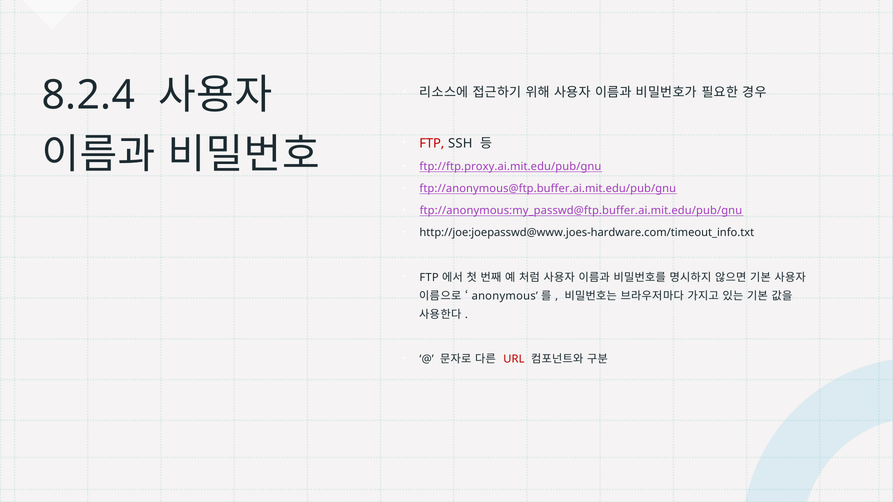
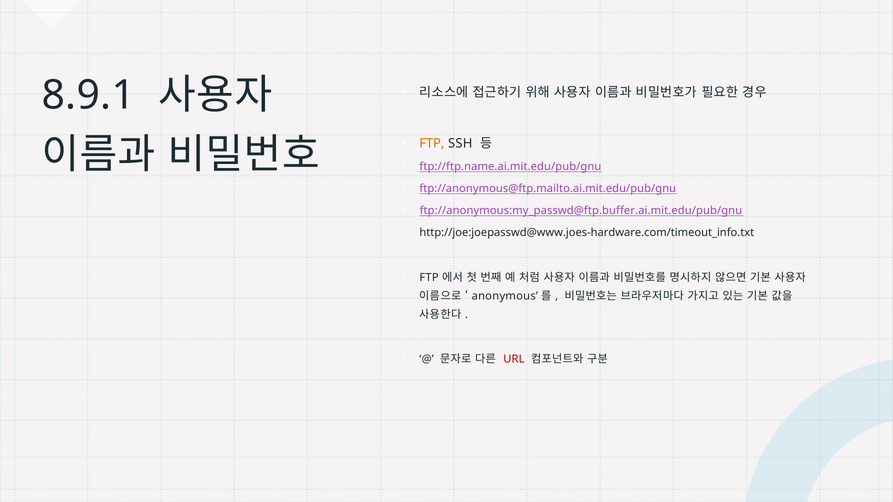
8.2.4: 8.2.4 -> 8.9.1 (88, 95)
FTP colour: red -> orange (432, 144)
ftp://ftp.proxy.ai.mit.edu/pub/gnu: ftp://ftp.proxy.ai.mit.edu/pub/gnu -> ftp://ftp.name.ai.mit.edu/pub/gnu (510, 167)
ftp://anonymous@ftp.buffer.ai.mit.edu/pub/gnu: ftp://anonymous@ftp.buffer.ai.mit.edu/pub/gnu -> ftp://anonymous@ftp.mailto.ai.mit.edu/pub/gnu (548, 189)
